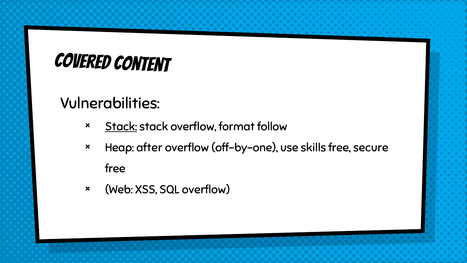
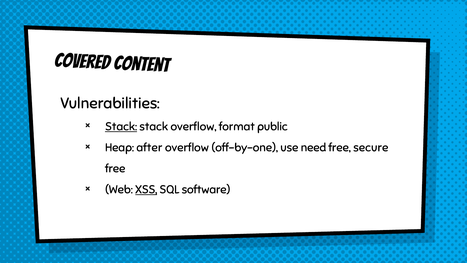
follow: follow -> public (272, 126)
skills: skills -> need (313, 147)
XSS underline: none -> present (146, 190)
SQL overflow: overflow -> software (206, 190)
